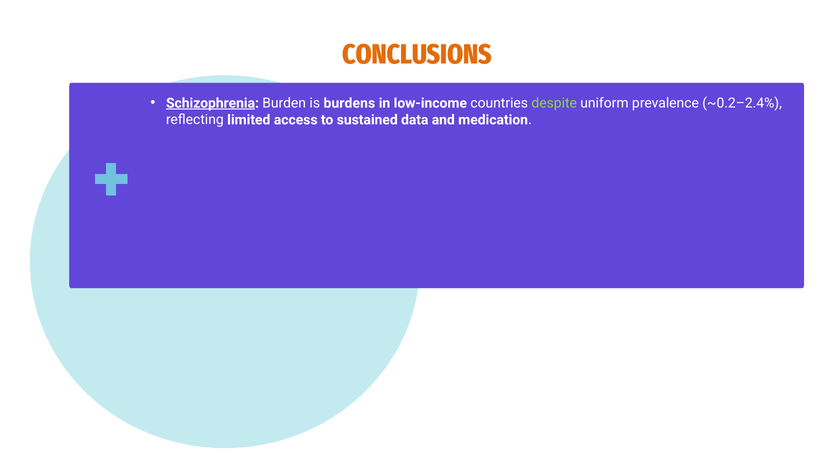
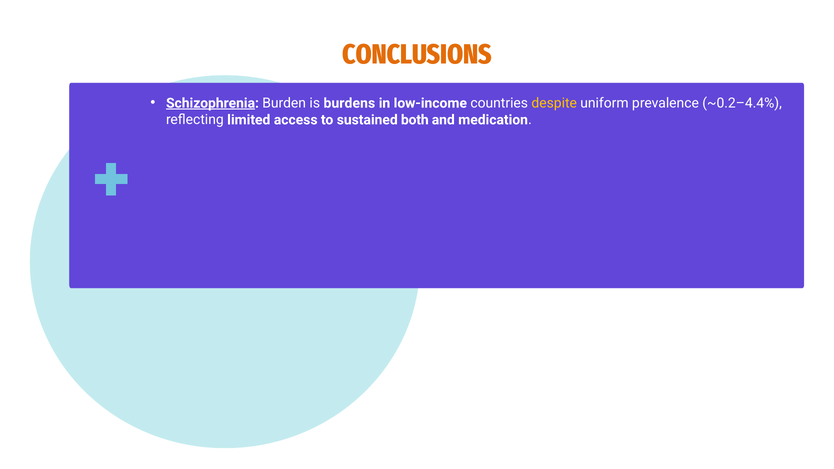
despite colour: light green -> yellow (554, 103)
~0.2–2.4%: ~0.2–2.4% -> ~0.2–4.4% (742, 103)
data: data -> both (415, 120)
